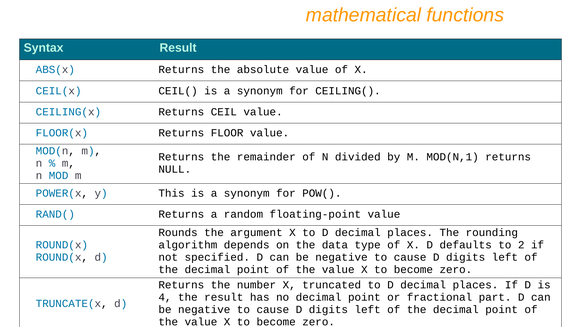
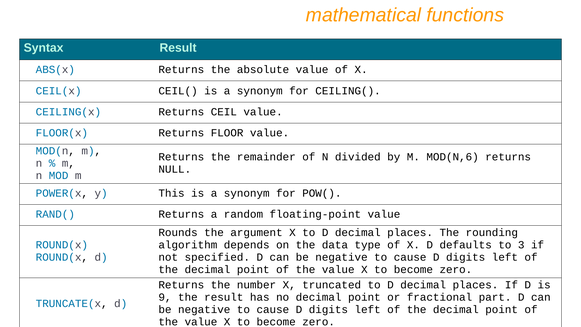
MOD(N,1: MOD(N,1 -> MOD(N,6 (453, 157)
2: 2 -> 3 (521, 245)
4: 4 -> 9 (165, 297)
